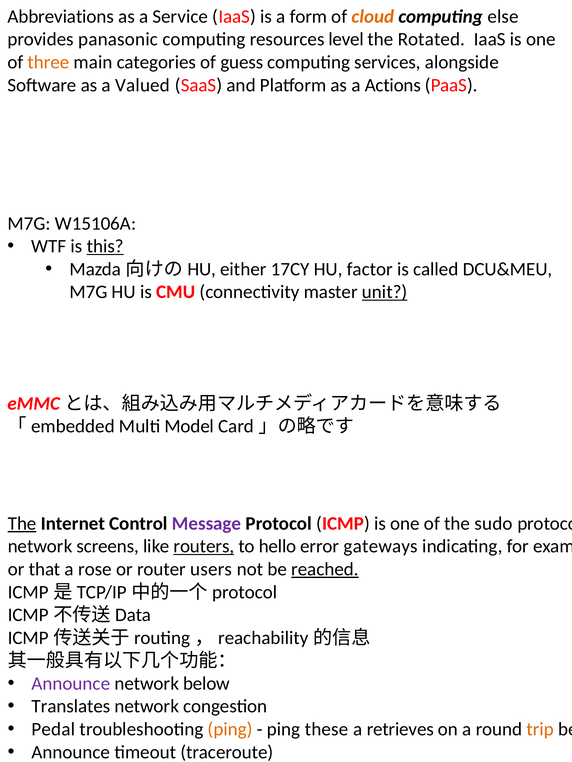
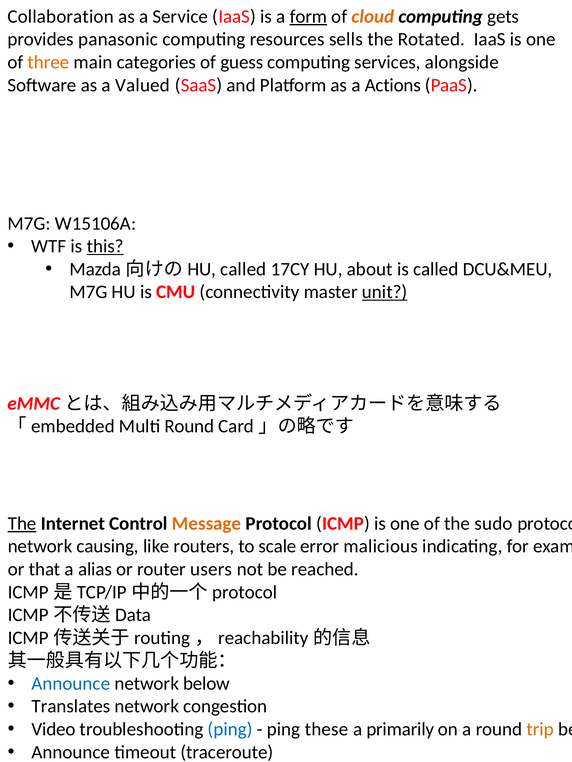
Abbreviations: Abbreviations -> Collaboration (61, 16)
form underline: none -> present (308, 16)
else: else -> gets (503, 16)
level: level -> sells (346, 39)
either: either -> called (243, 269)
factor: factor -> about (370, 269)
Multi Model: Model -> Round (189, 427)
Message colour: purple -> orange (207, 524)
screens: screens -> causing (108, 547)
routers underline: present -> none (204, 547)
hello: hello -> scale (277, 547)
gateways: gateways -> malicious (381, 547)
rose: rose -> alias (95, 570)
reached underline: present -> none (325, 570)
Announce colour: purple -> blue (71, 684)
Pedal: Pedal -> Video (54, 730)
ping colour: orange -> blue (230, 730)
retrieves: retrieves -> primarily (400, 730)
